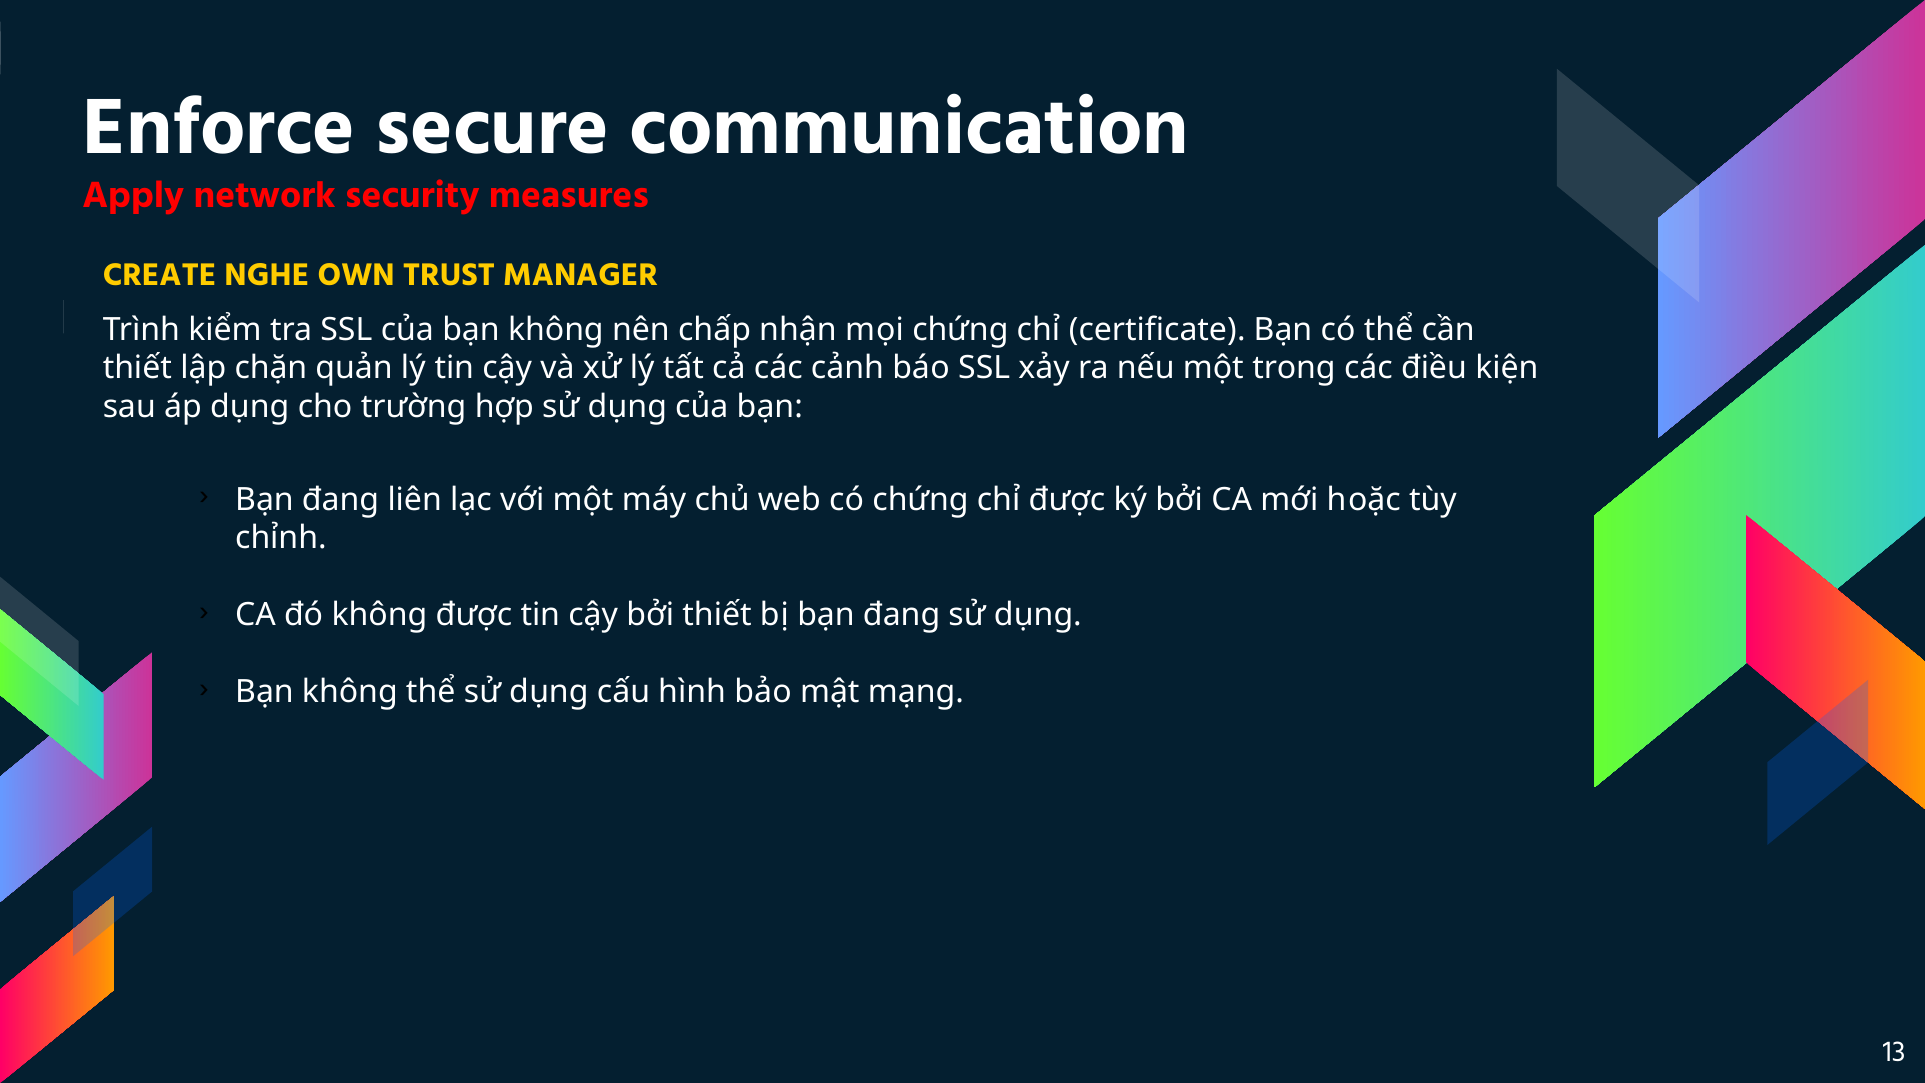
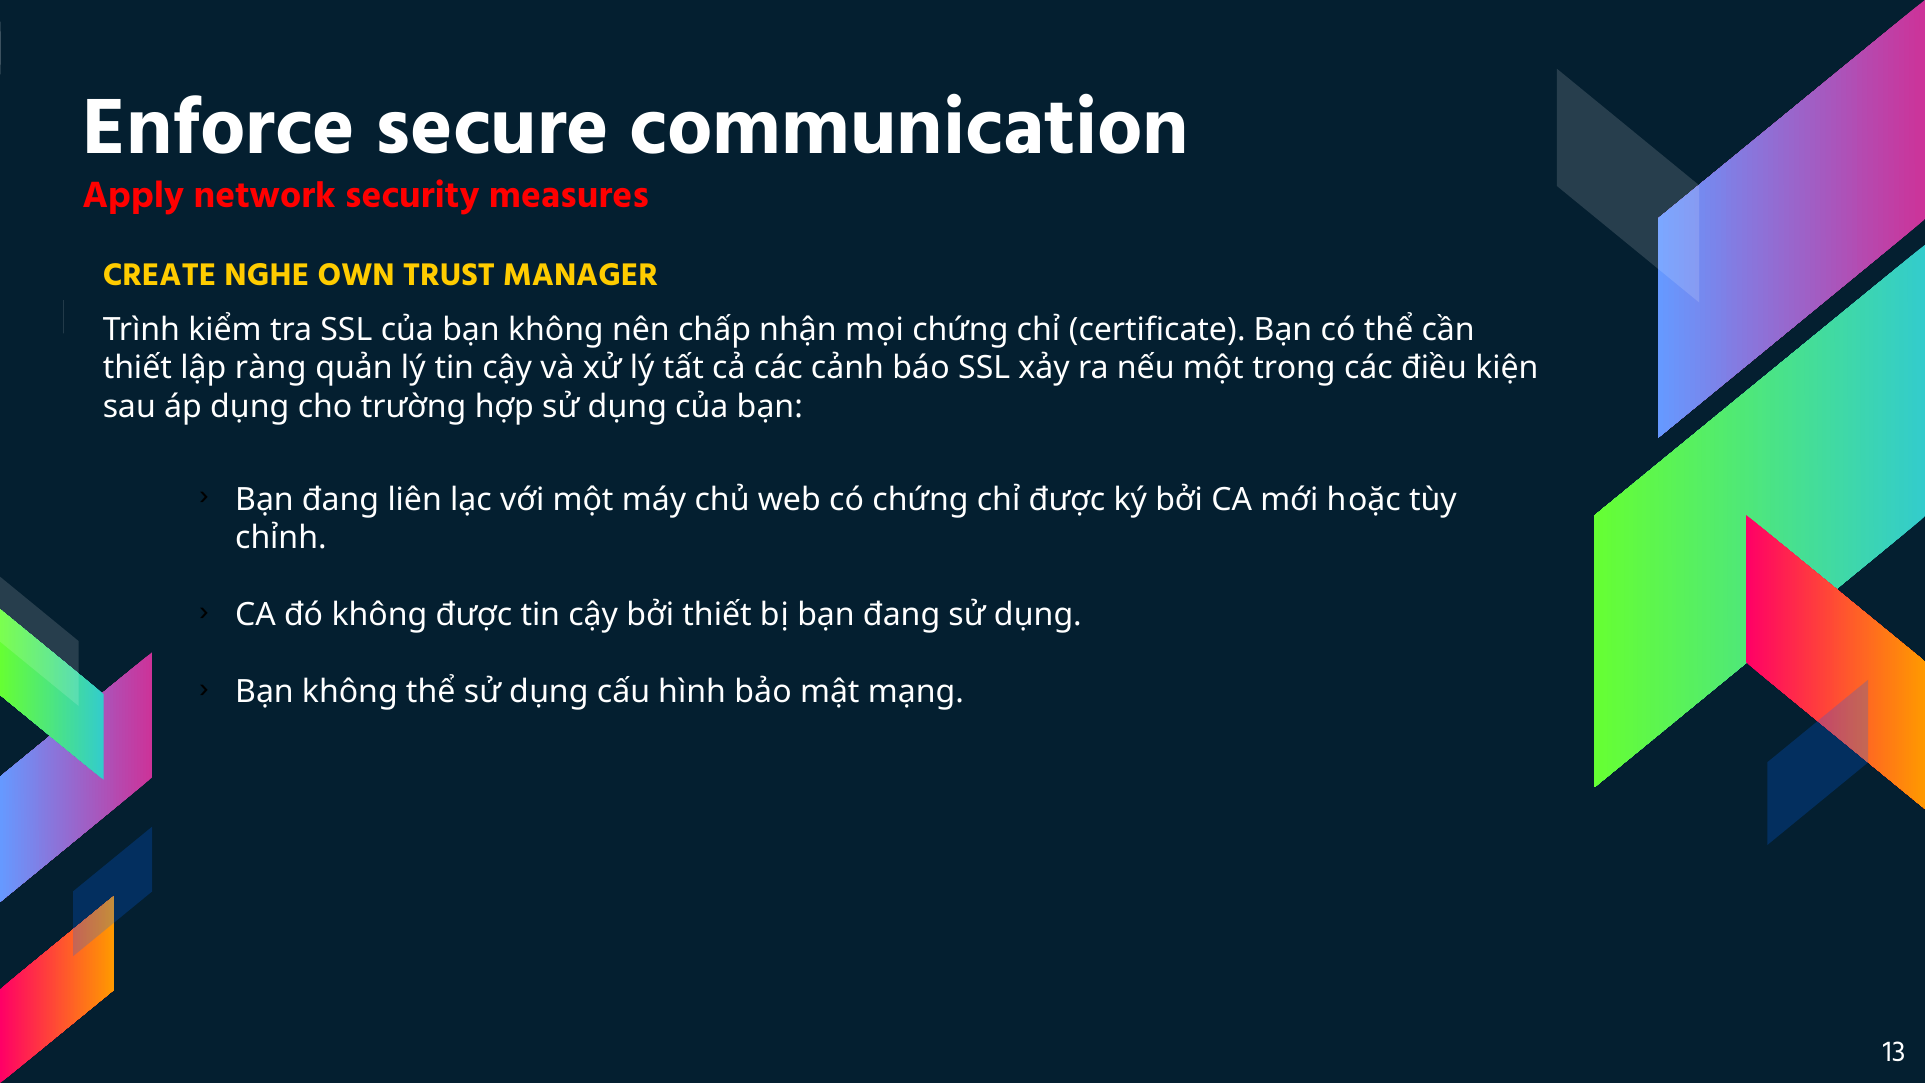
chặn: chặn -> ràng (271, 368)
